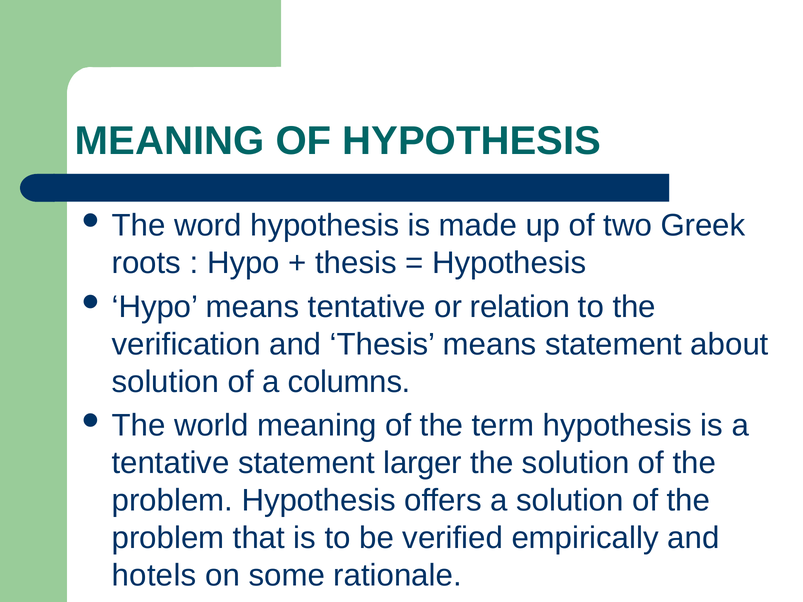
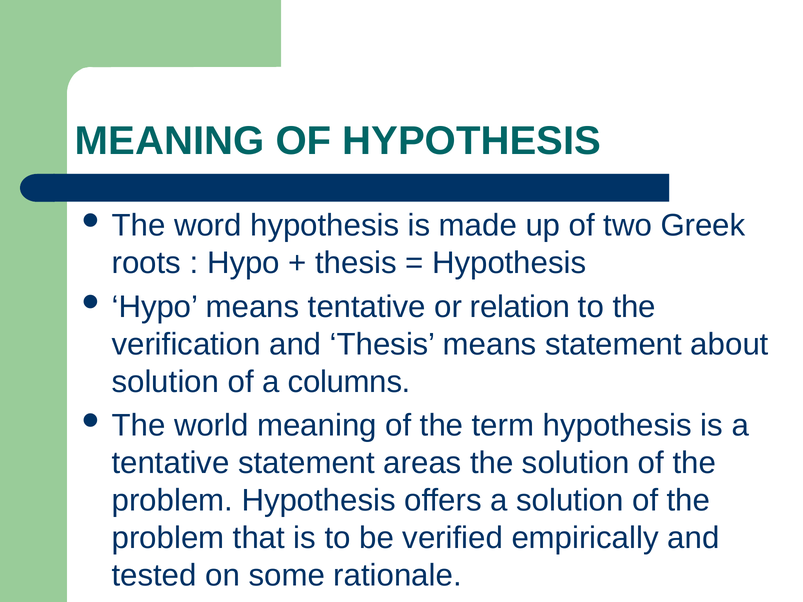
larger: larger -> areas (422, 463)
hotels: hotels -> tested (154, 576)
